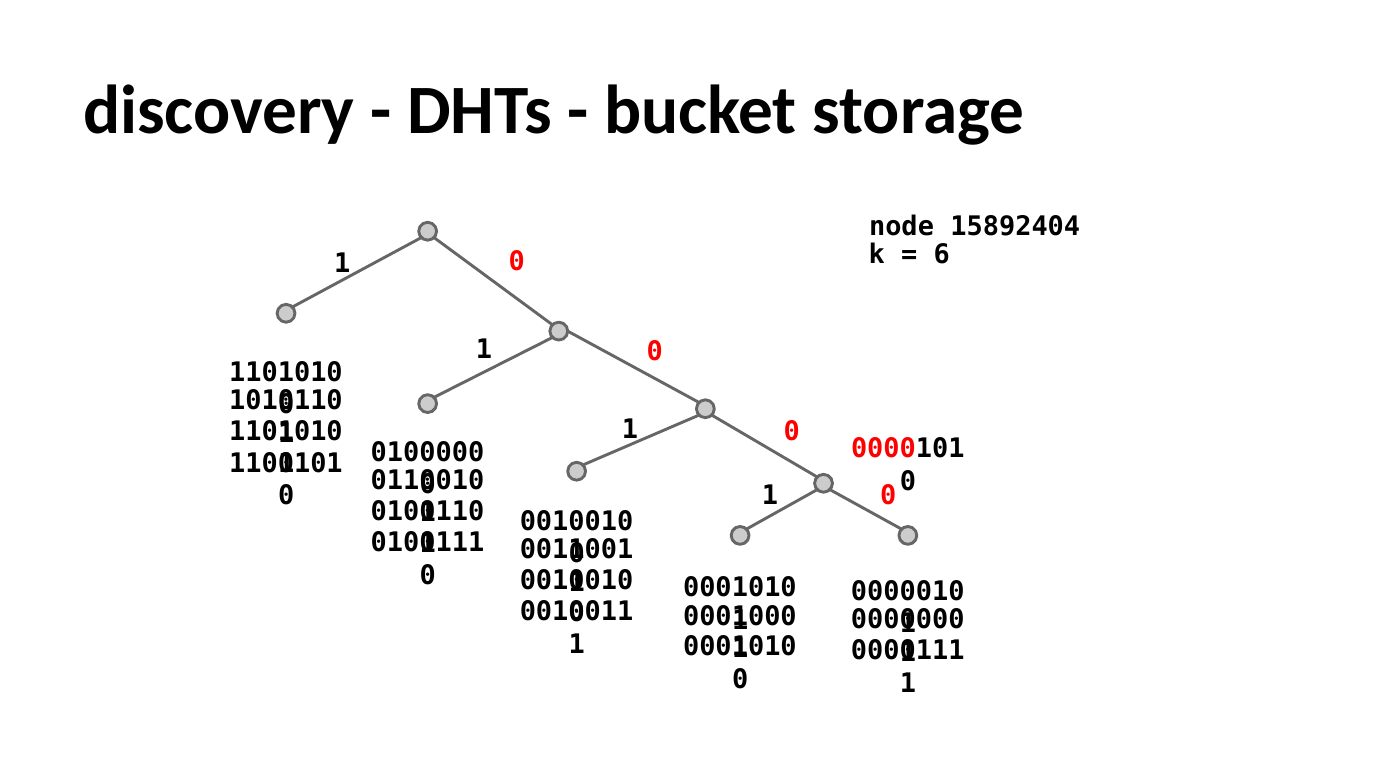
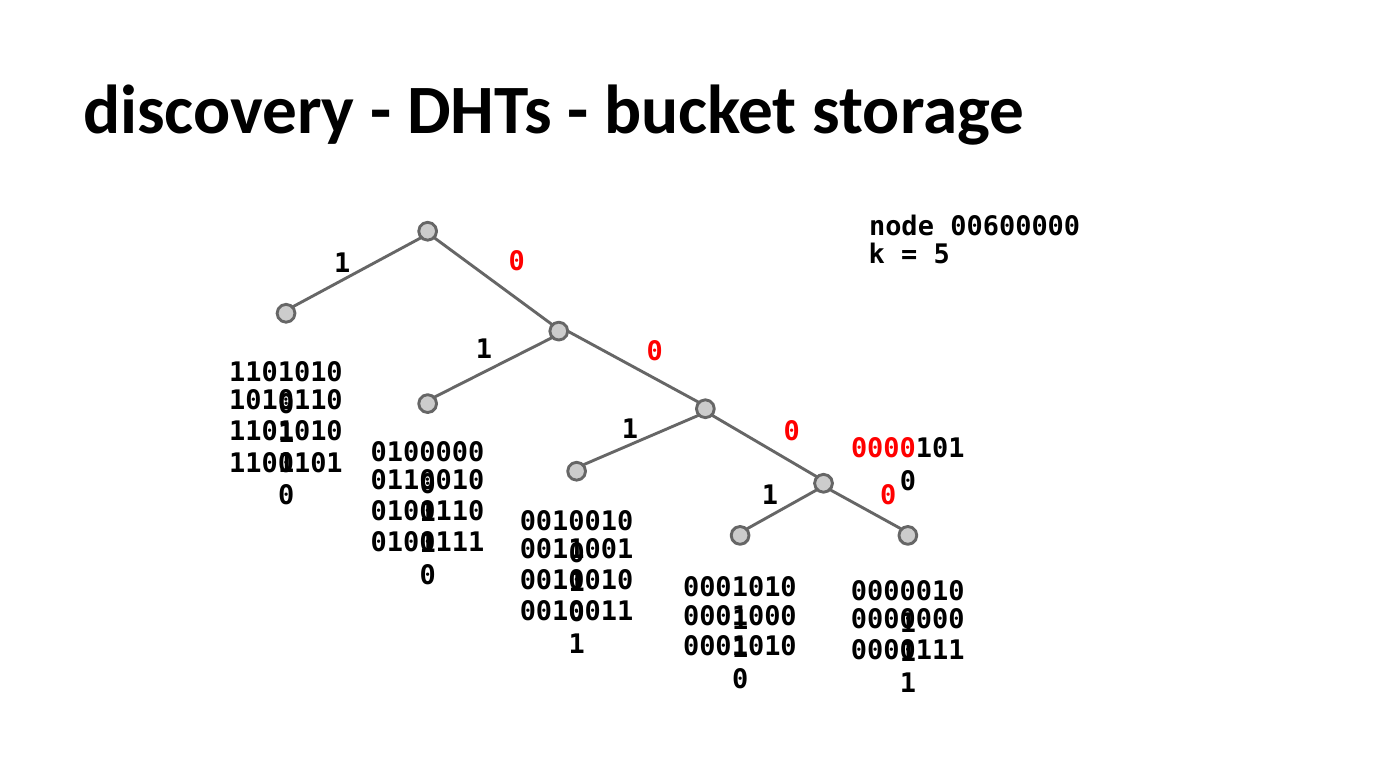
15892404: 15892404 -> 00600000 (1015, 227)
6: 6 -> 5 (942, 255)
